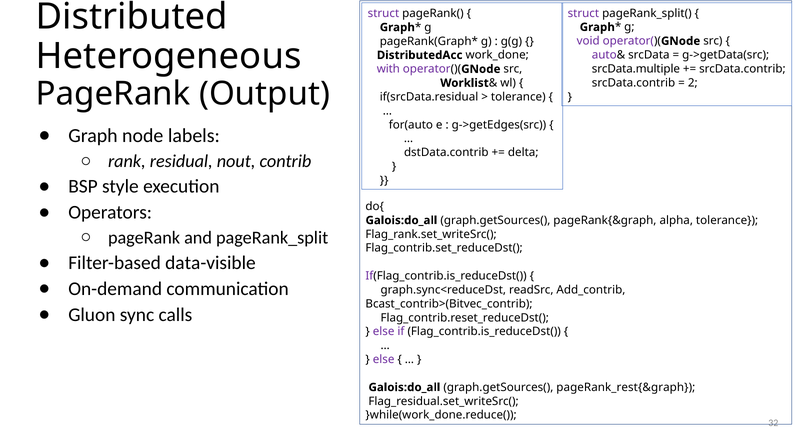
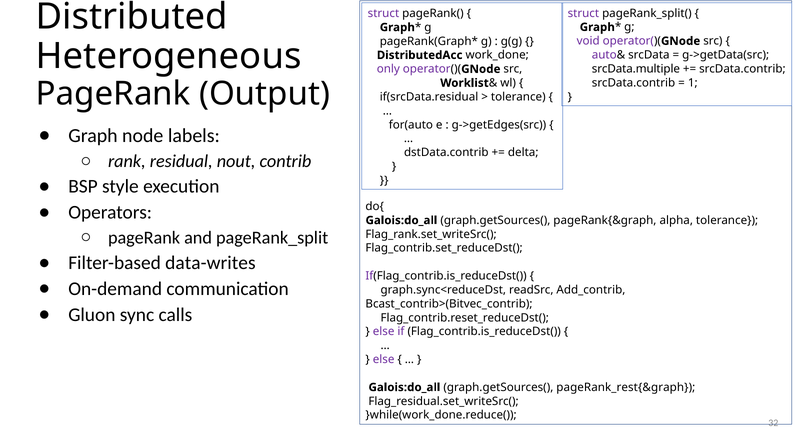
with: with -> only (388, 69)
2: 2 -> 1 (693, 83)
data-visible: data-visible -> data-writes (210, 263)
